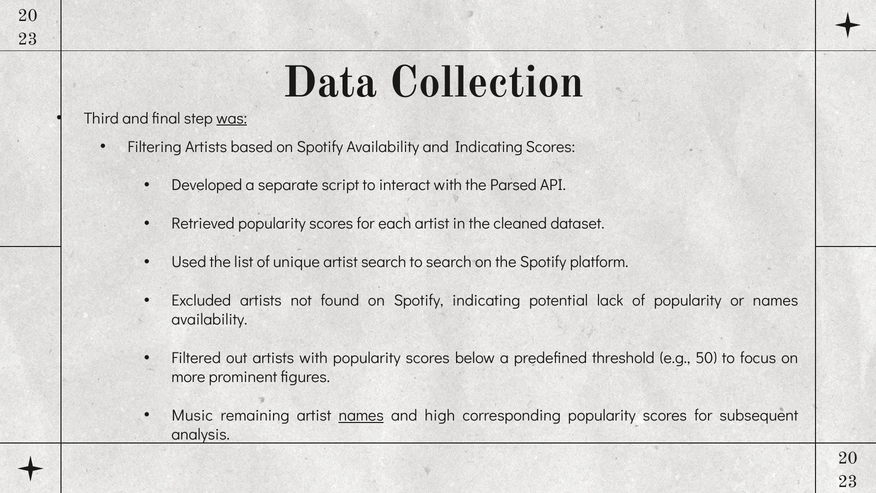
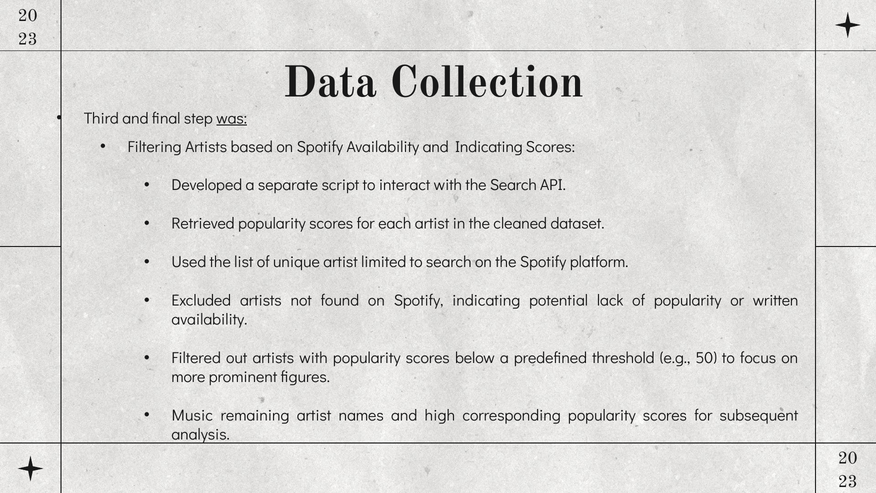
the Parsed: Parsed -> Search (513, 185)
artist search: search -> limited (384, 262)
or names: names -> written (776, 301)
names underline: present -> none (361, 415)
